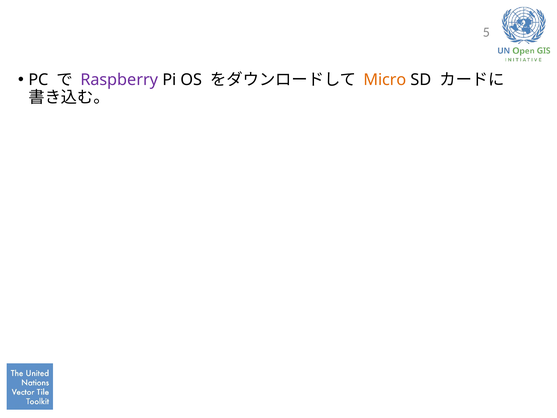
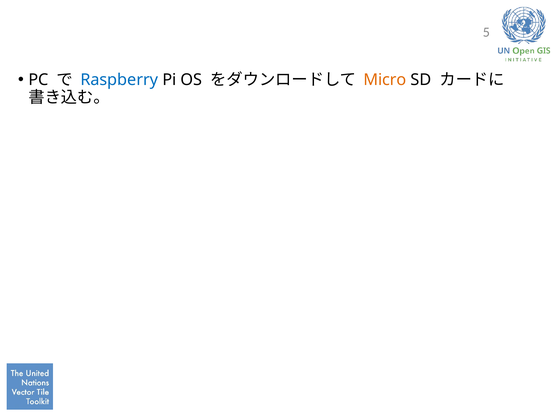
Raspberry colour: purple -> blue (119, 80)
